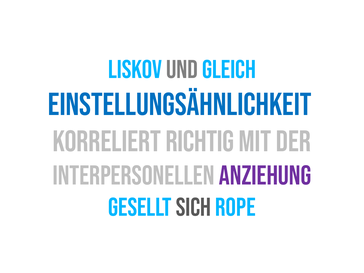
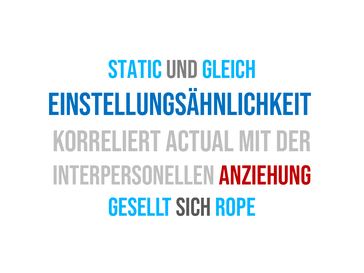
Liskov: Liskov -> Static (135, 70)
richtig: richtig -> actual (200, 141)
Anziehung colour: purple -> red (265, 176)
